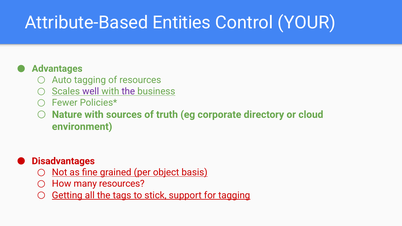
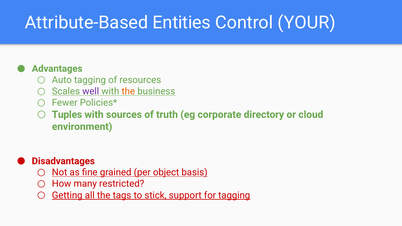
the colour: purple -> orange (128, 91)
Nature: Nature -> Tuples (67, 115)
many resources: resources -> restricted (122, 184)
